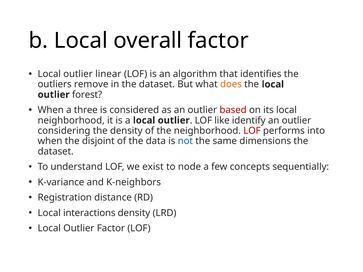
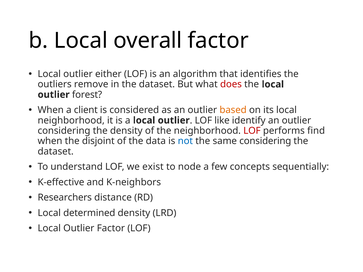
linear: linear -> either (108, 74)
does colour: orange -> red (231, 84)
three: three -> client (86, 110)
based colour: red -> orange (233, 110)
into: into -> find (316, 131)
same dimensions: dimensions -> considering (265, 141)
K-variance: K-variance -> K-effective (61, 182)
Registration: Registration -> Researchers (65, 198)
interactions: interactions -> determined (89, 213)
